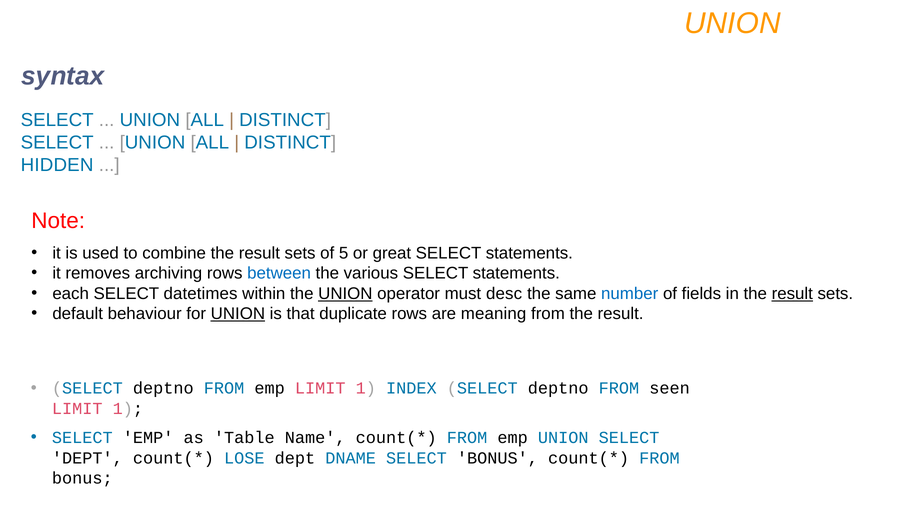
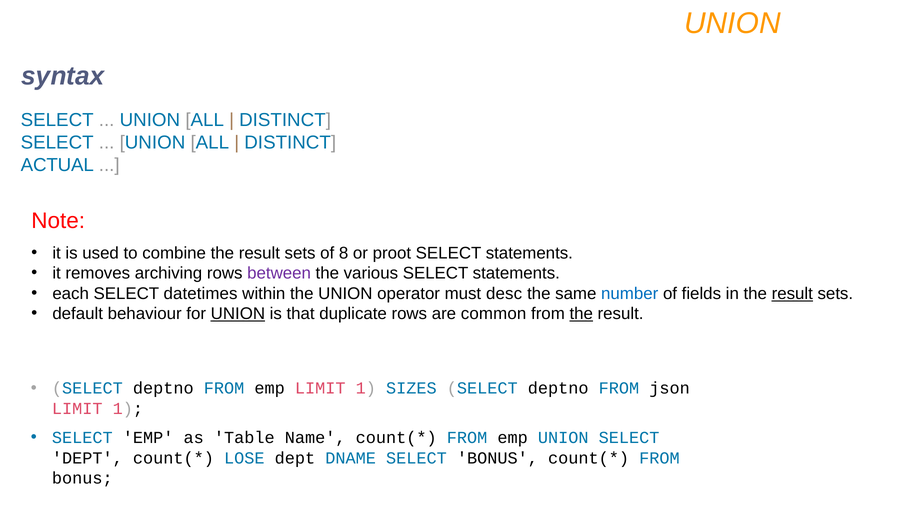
HIDDEN: HIDDEN -> ACTUAL (57, 165)
5: 5 -> 8 (344, 253)
great: great -> proot (392, 253)
between colour: blue -> purple (279, 273)
UNION underline: present -> none (345, 294)
meaning: meaning -> common (494, 314)
the underline: none -> present (581, 314)
INDEX: INDEX -> SIZES (411, 389)
seen: seen -> json (670, 389)
